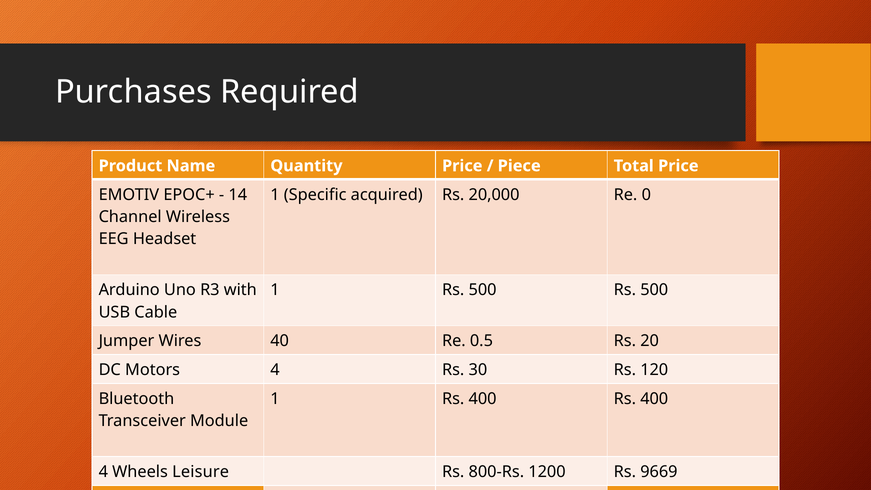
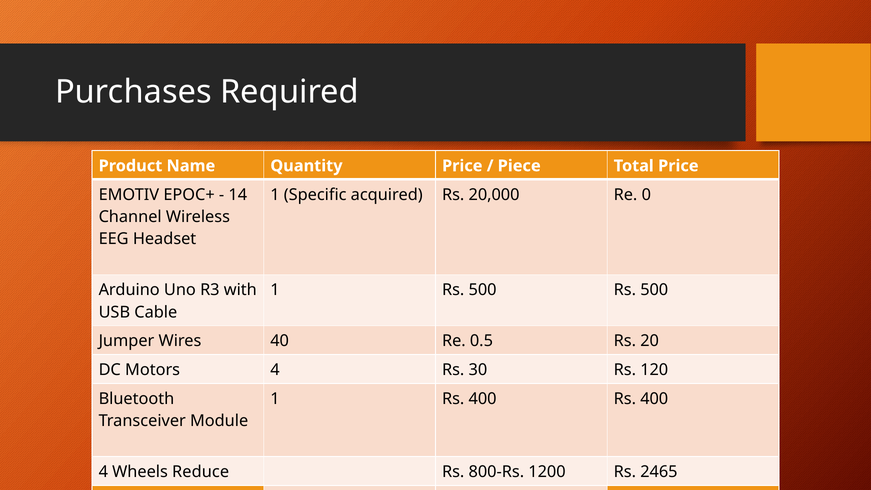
Leisure: Leisure -> Reduce (201, 472)
9669: 9669 -> 2465 (659, 472)
